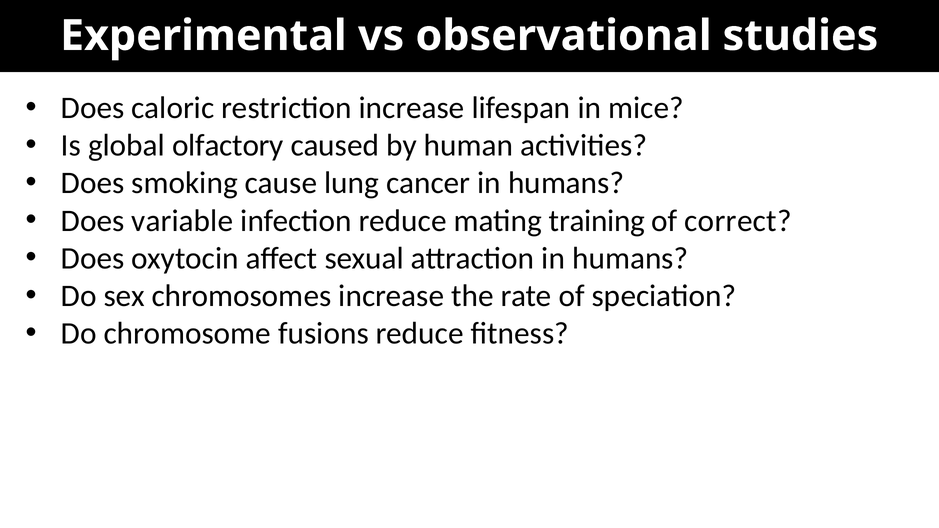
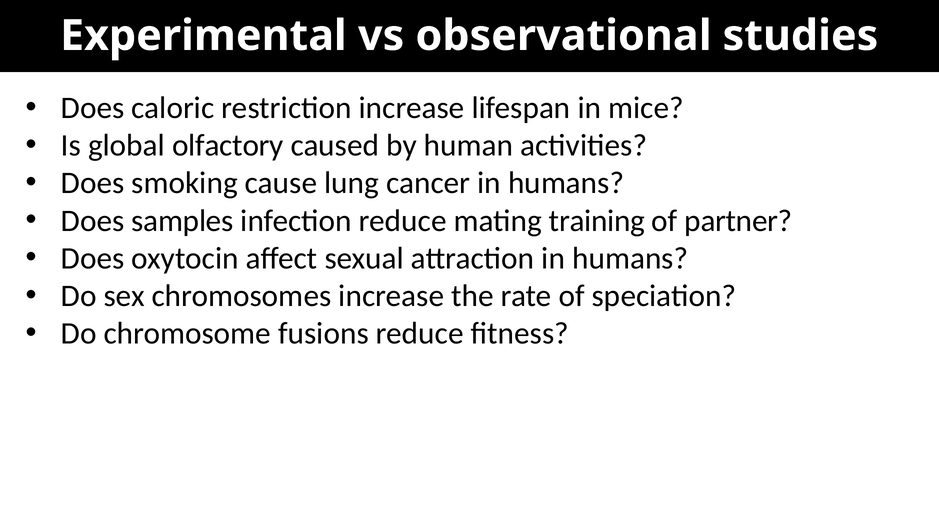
variable: variable -> samples (182, 221)
correct: correct -> partner (738, 221)
